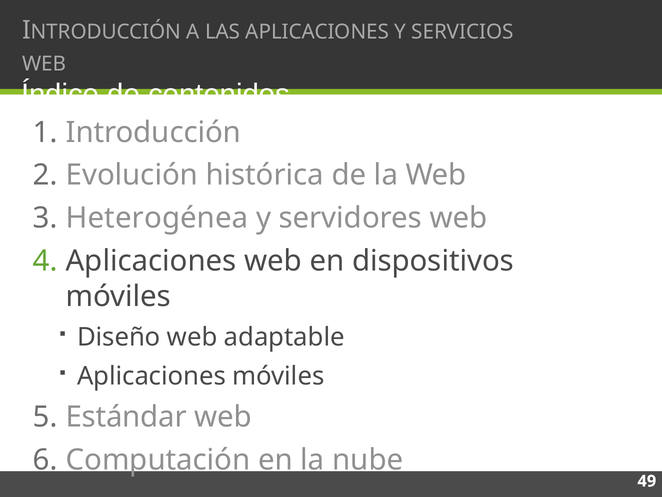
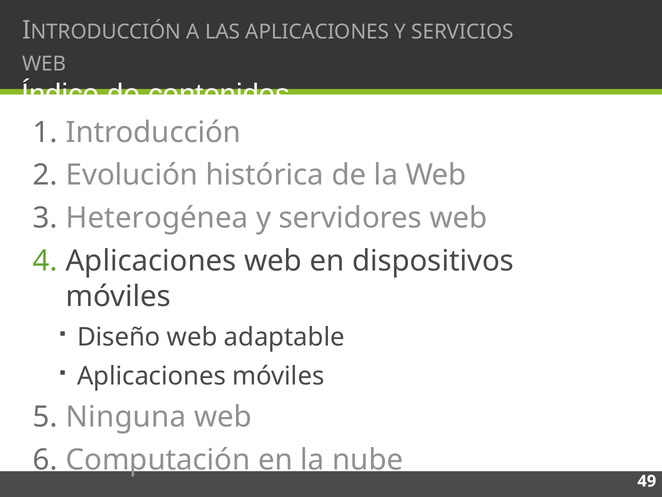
Estándar: Estándar -> Ninguna (126, 417)
